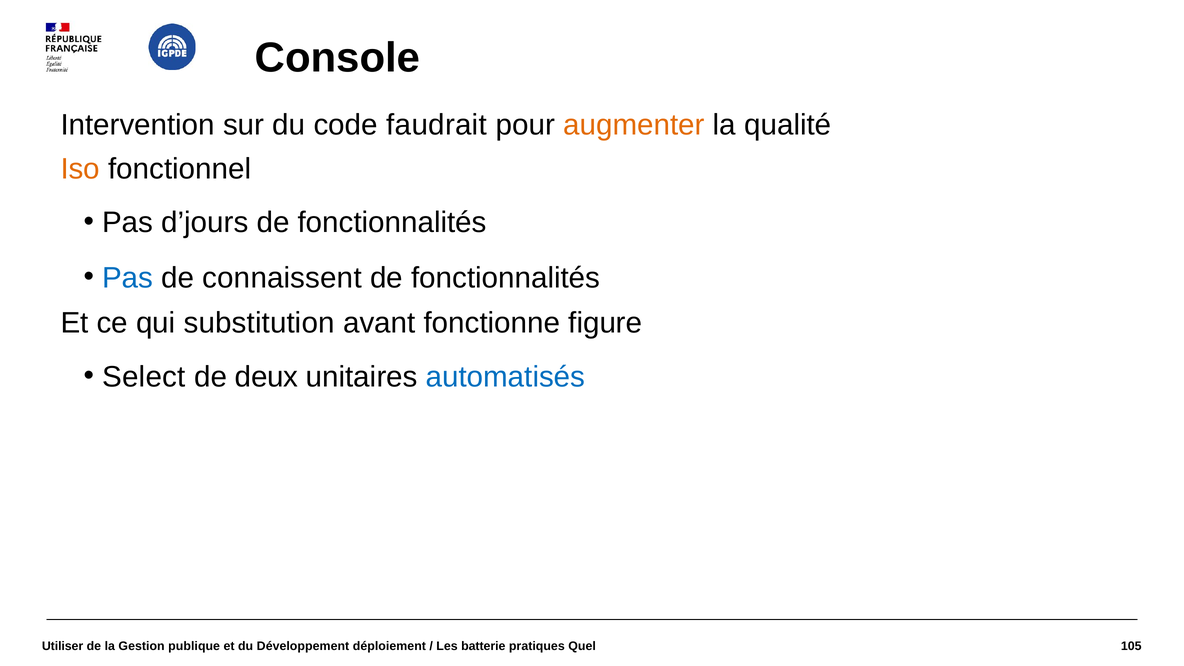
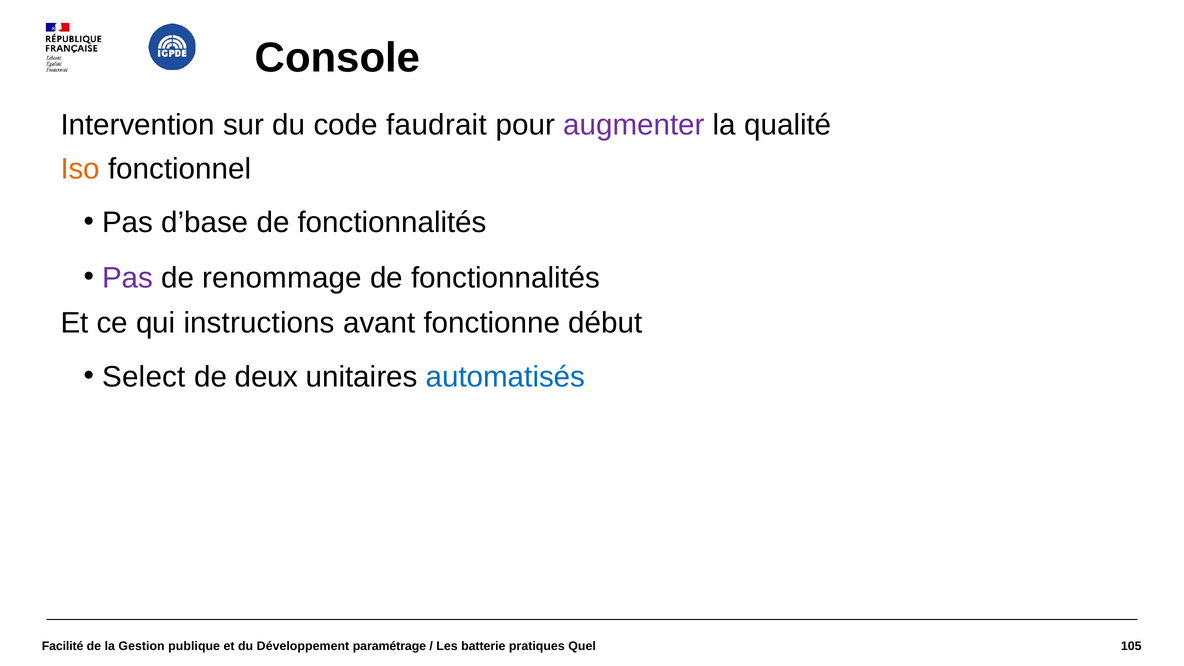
augmenter colour: orange -> purple (634, 125)
d’jours: d’jours -> d’base (205, 222)
Pas colour: blue -> purple (128, 278)
connaissent: connaissent -> renommage (282, 278)
substitution: substitution -> instructions (259, 323)
figure: figure -> début (605, 323)
Utiliser: Utiliser -> Facilité (63, 646)
déploiement: déploiement -> paramétrage (389, 646)
